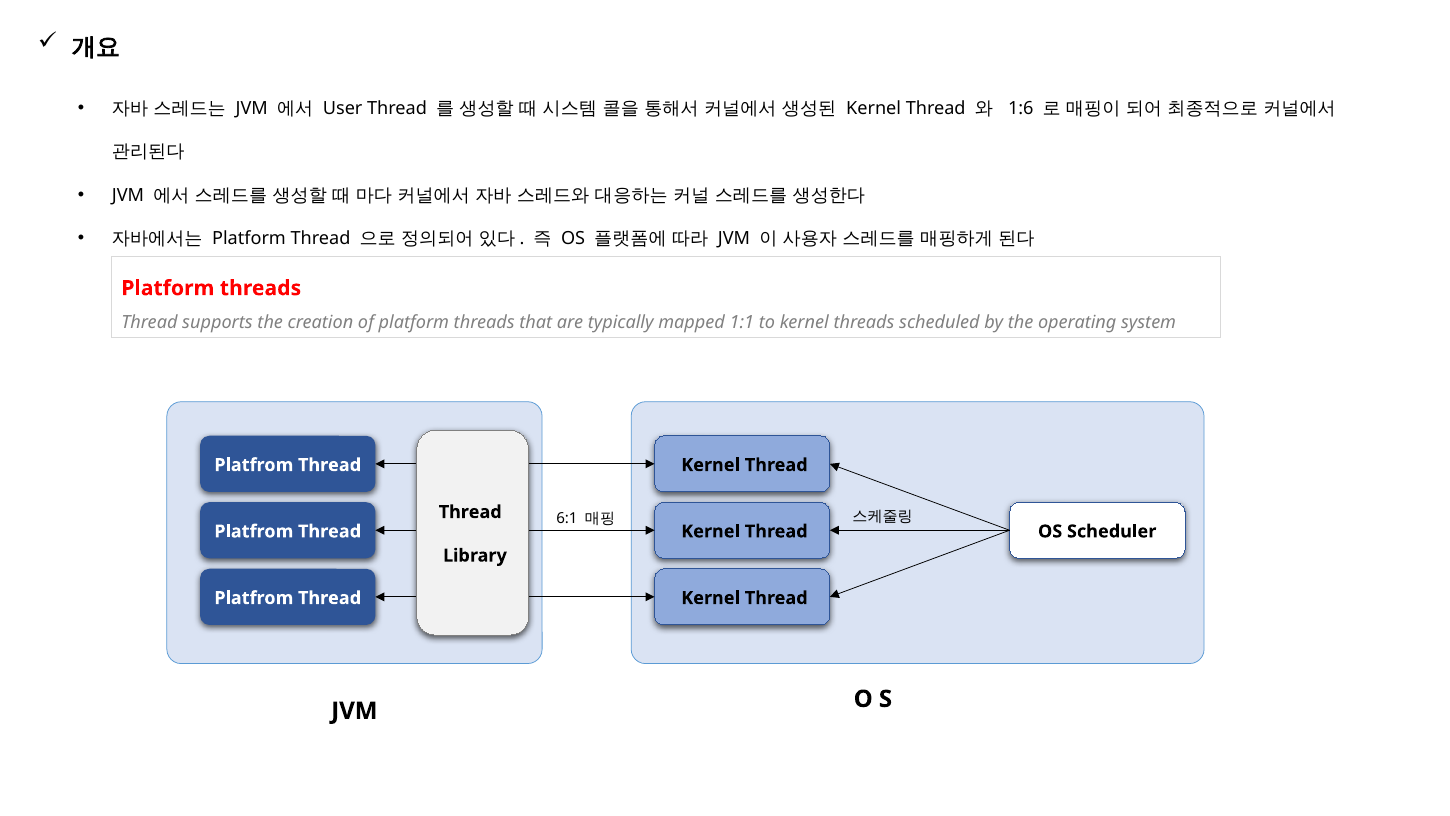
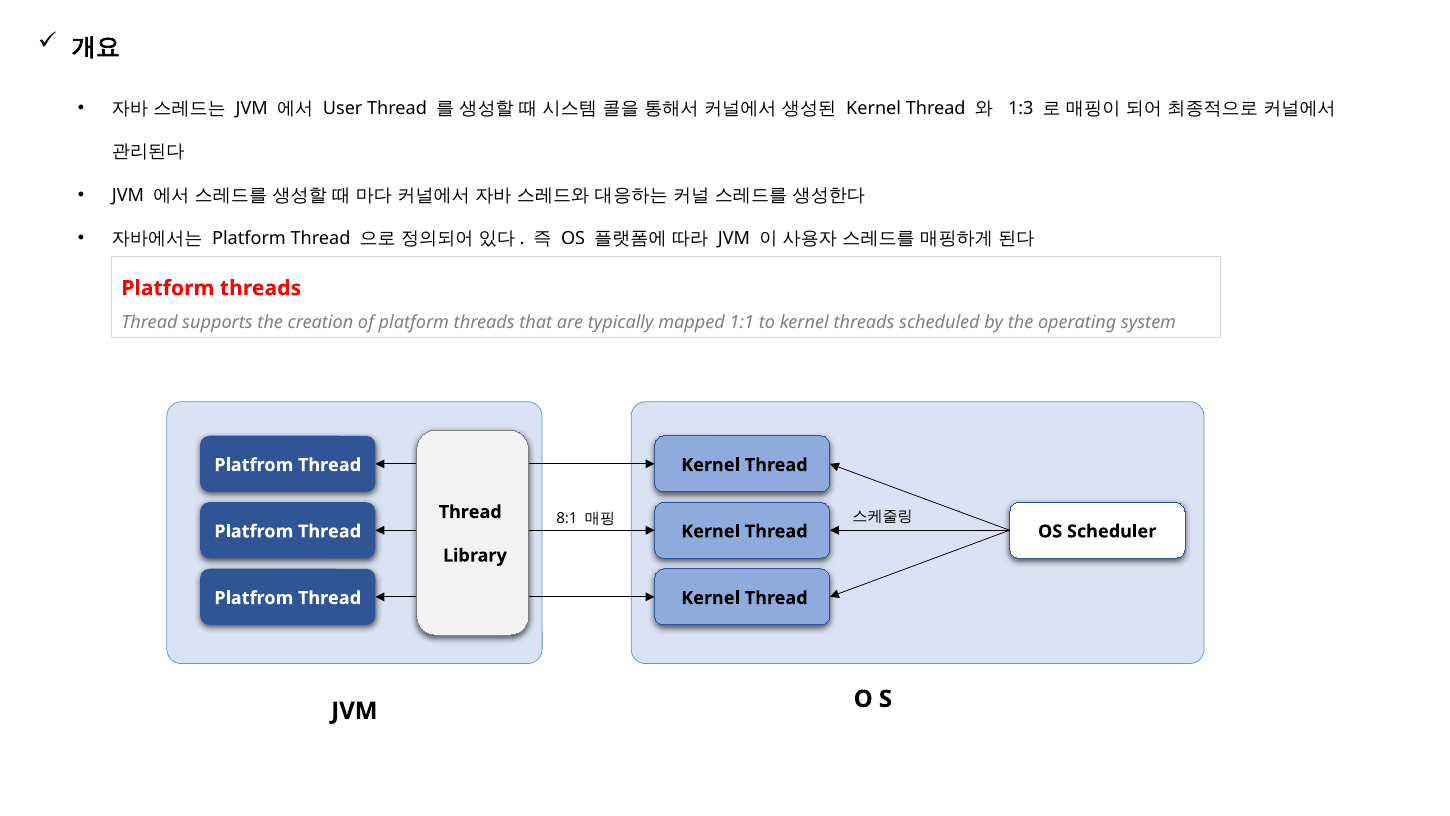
1:6: 1:6 -> 1:3 (1021, 108)
6:1: 6:1 -> 8:1 (567, 519)
